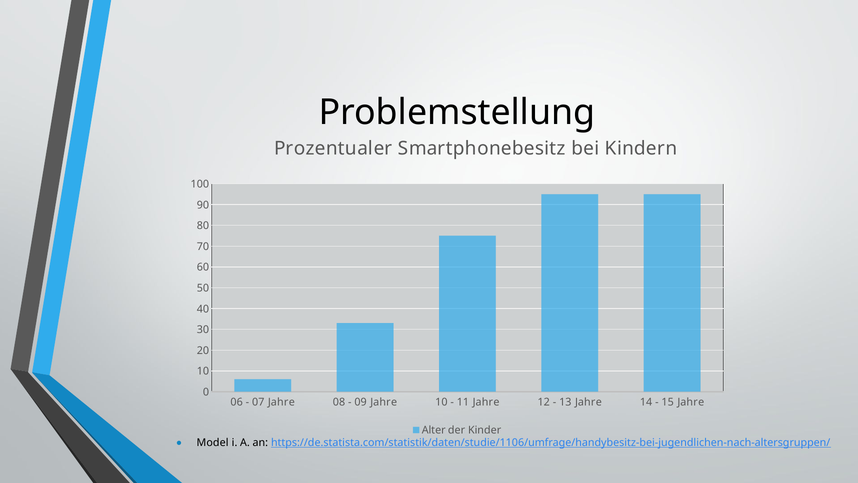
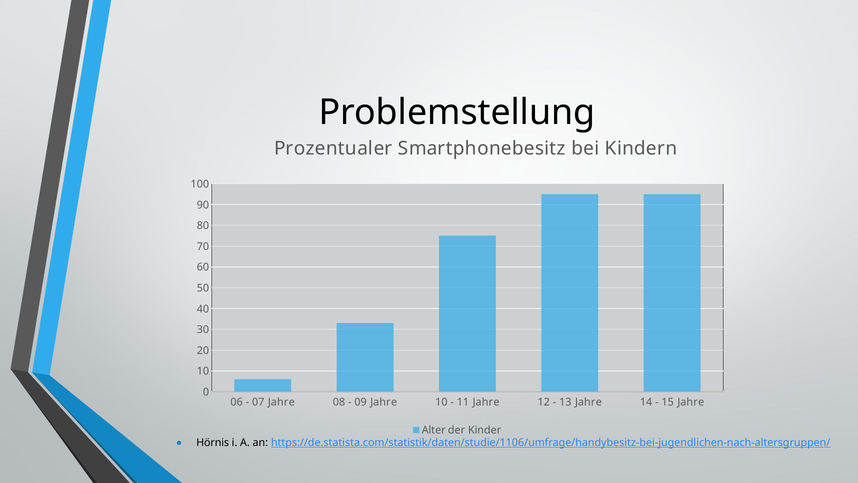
Model: Model -> Hörnis (213, 442)
